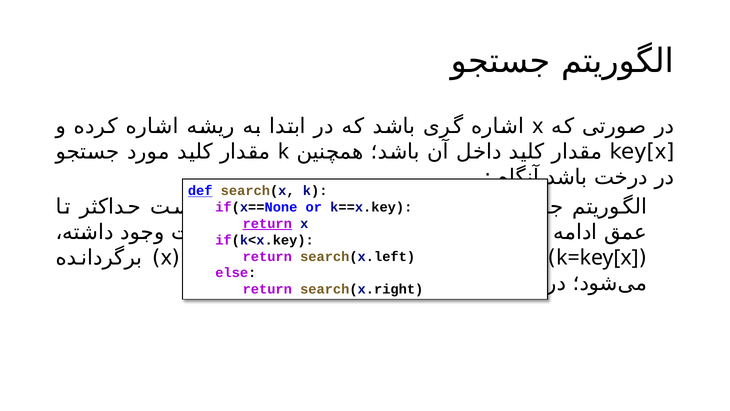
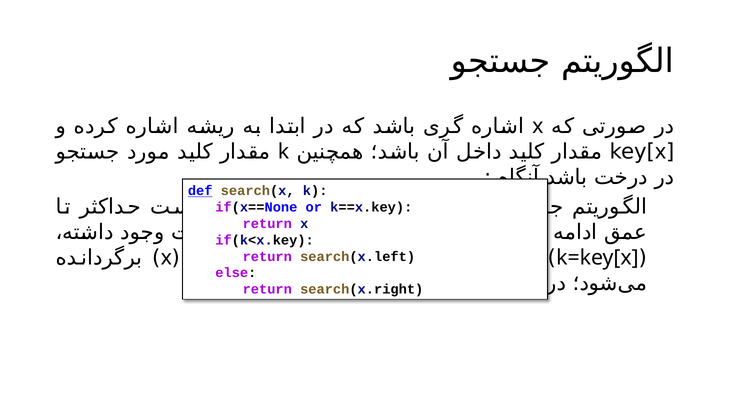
return underline: present -> none (267, 223)
